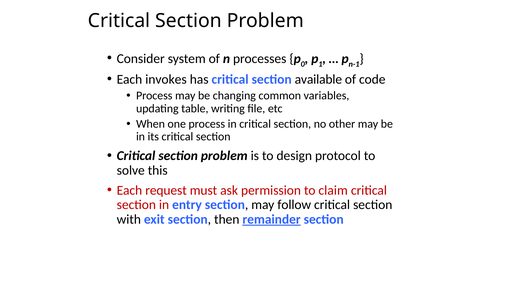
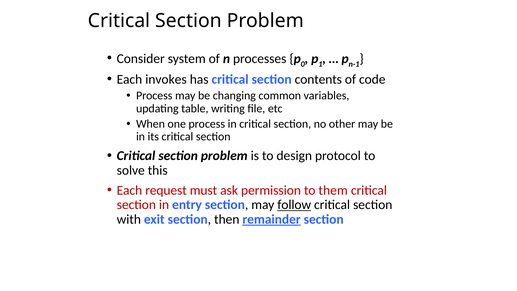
available: available -> contents (318, 79)
claim: claim -> them (333, 190)
follow underline: none -> present (294, 205)
